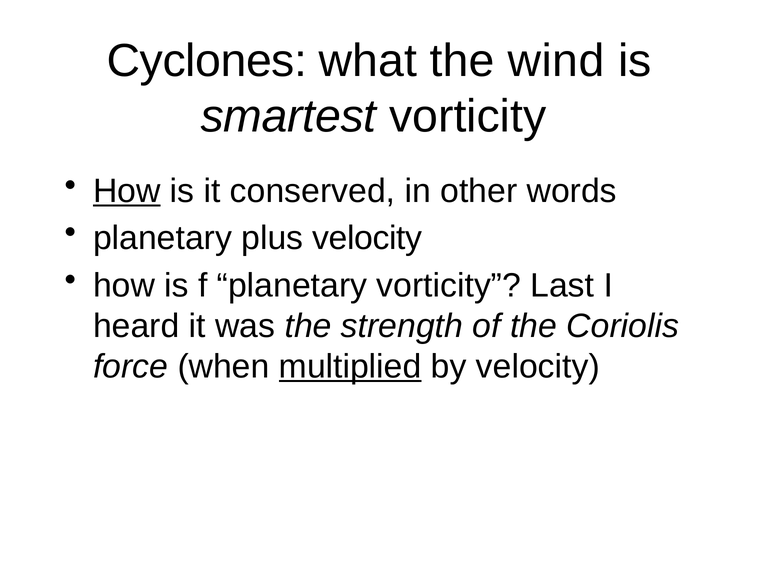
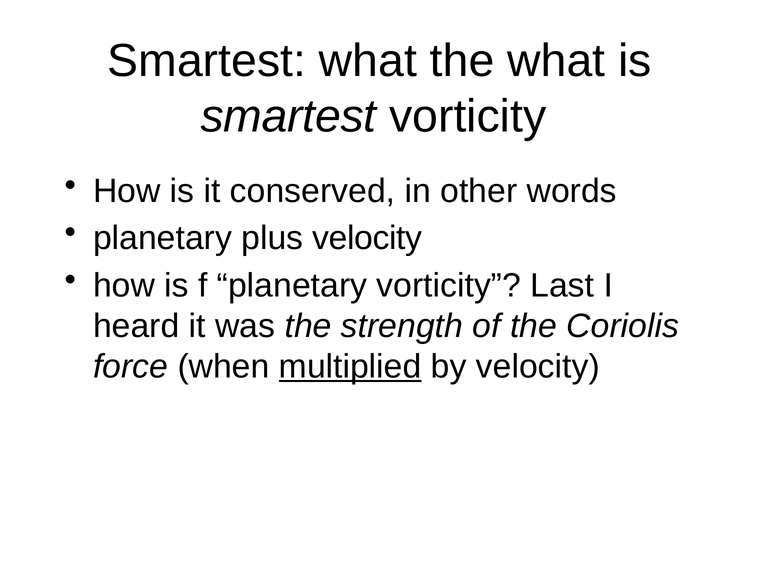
Cyclones: Cyclones -> Smartest (207, 61)
the wind: wind -> what (556, 61)
How underline: present -> none (127, 191)
